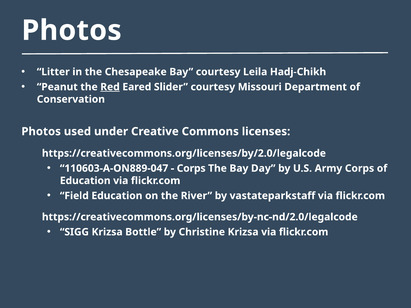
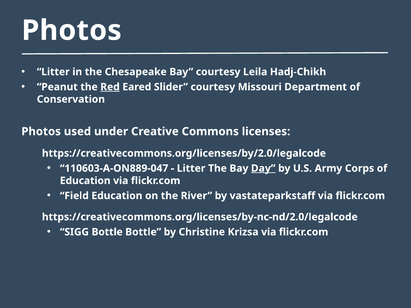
Corps: Corps -> Litter (191, 168)
Day underline: none -> present (263, 168)
SIGG Krizsa: Krizsa -> Bottle (107, 232)
